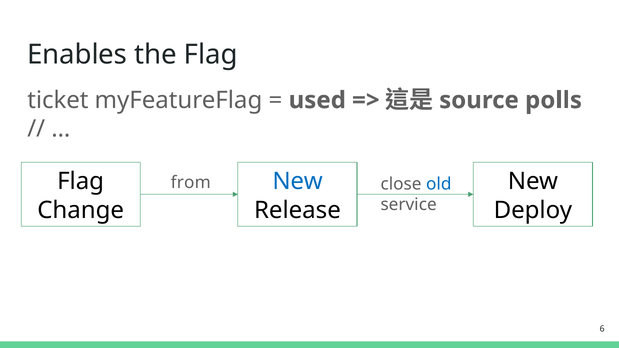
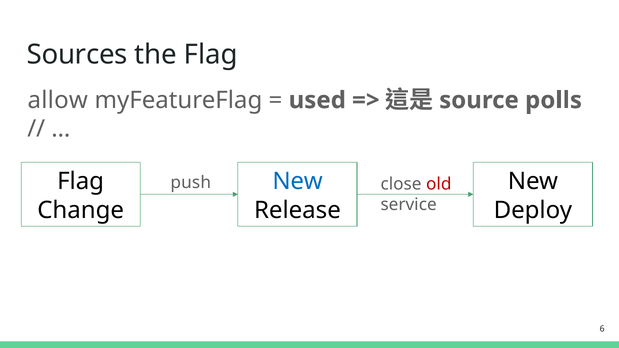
Enables: Enables -> Sources (77, 55)
ticket: ticket -> allow (58, 100)
from: from -> push (191, 183)
old colour: blue -> red (439, 184)
